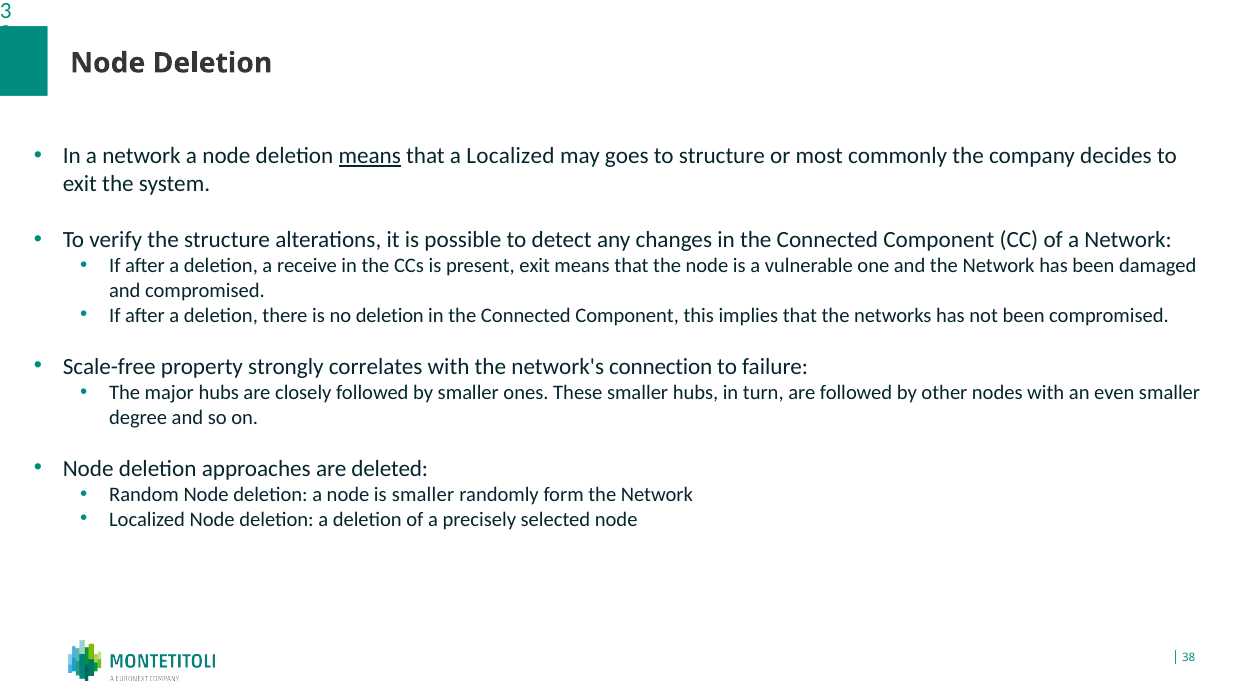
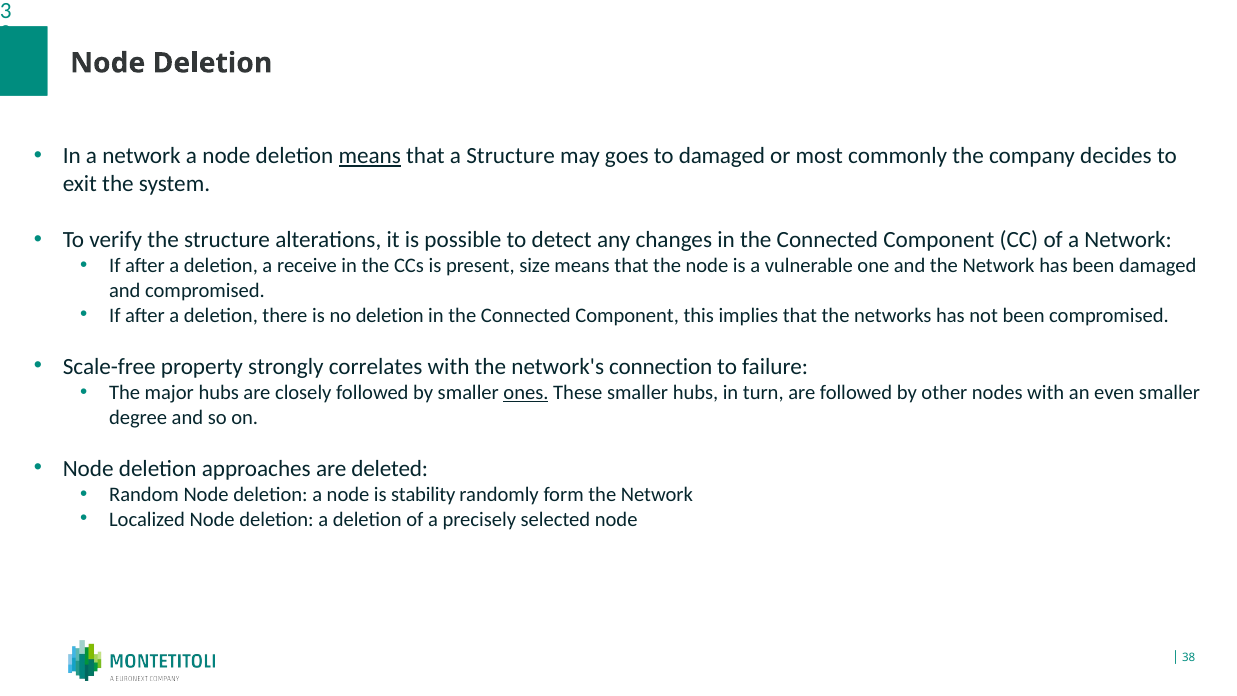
a Localized: Localized -> Structure (511, 156)
to structure: structure -> damaged (722, 156)
present exit: exit -> size (535, 266)
ones underline: none -> present (526, 392)
is smaller: smaller -> stability (423, 494)
